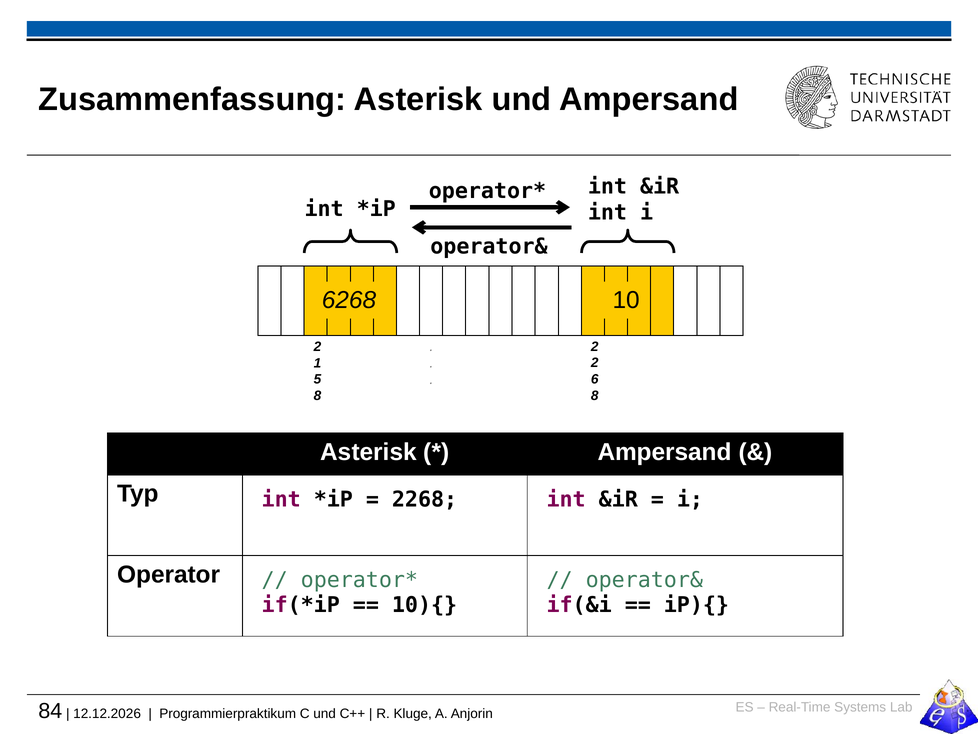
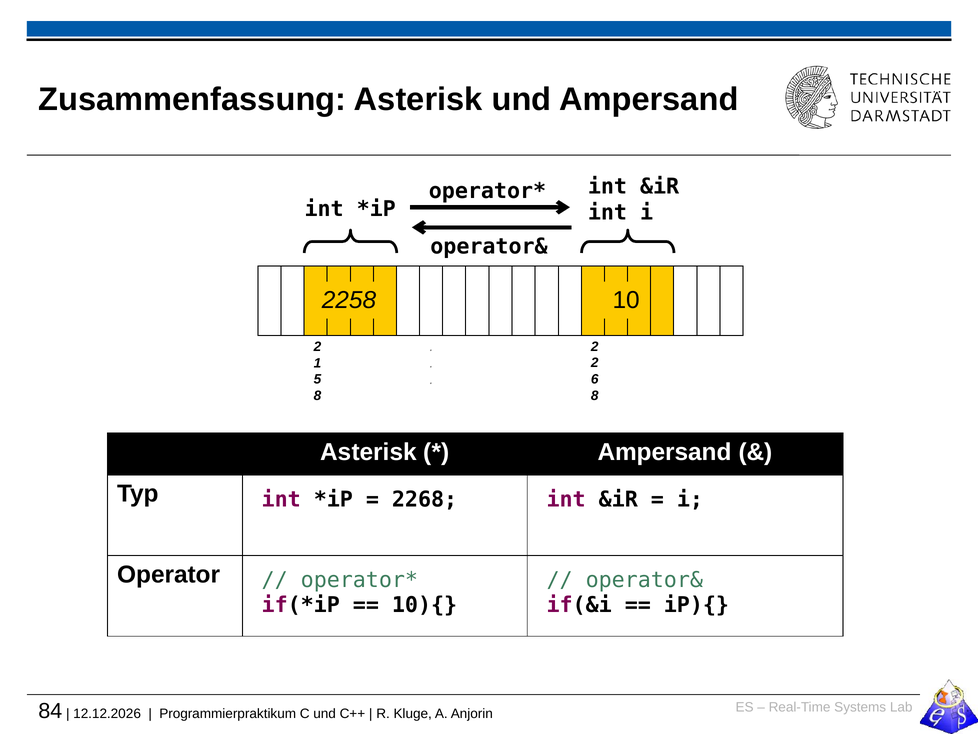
6268: 6268 -> 2258 (349, 300)
